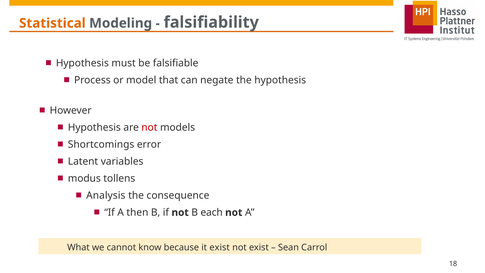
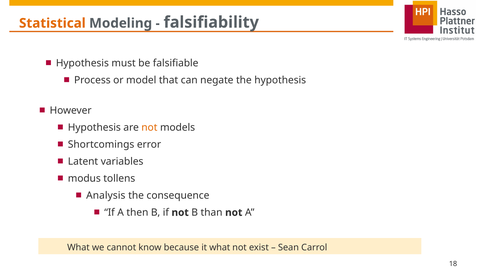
not colour: red -> orange (149, 127)
each: each -> than (212, 212)
it exist: exist -> what (220, 247)
